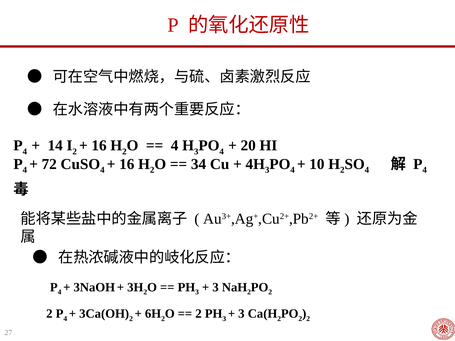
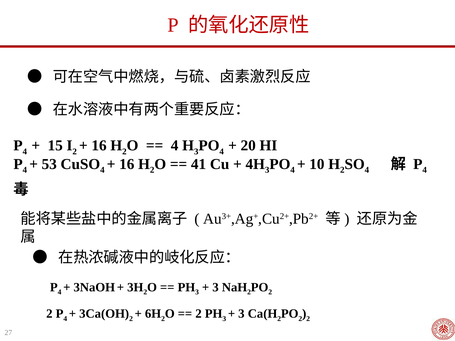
14: 14 -> 15 (55, 146)
72: 72 -> 53 (49, 164)
34: 34 -> 41 (199, 164)
